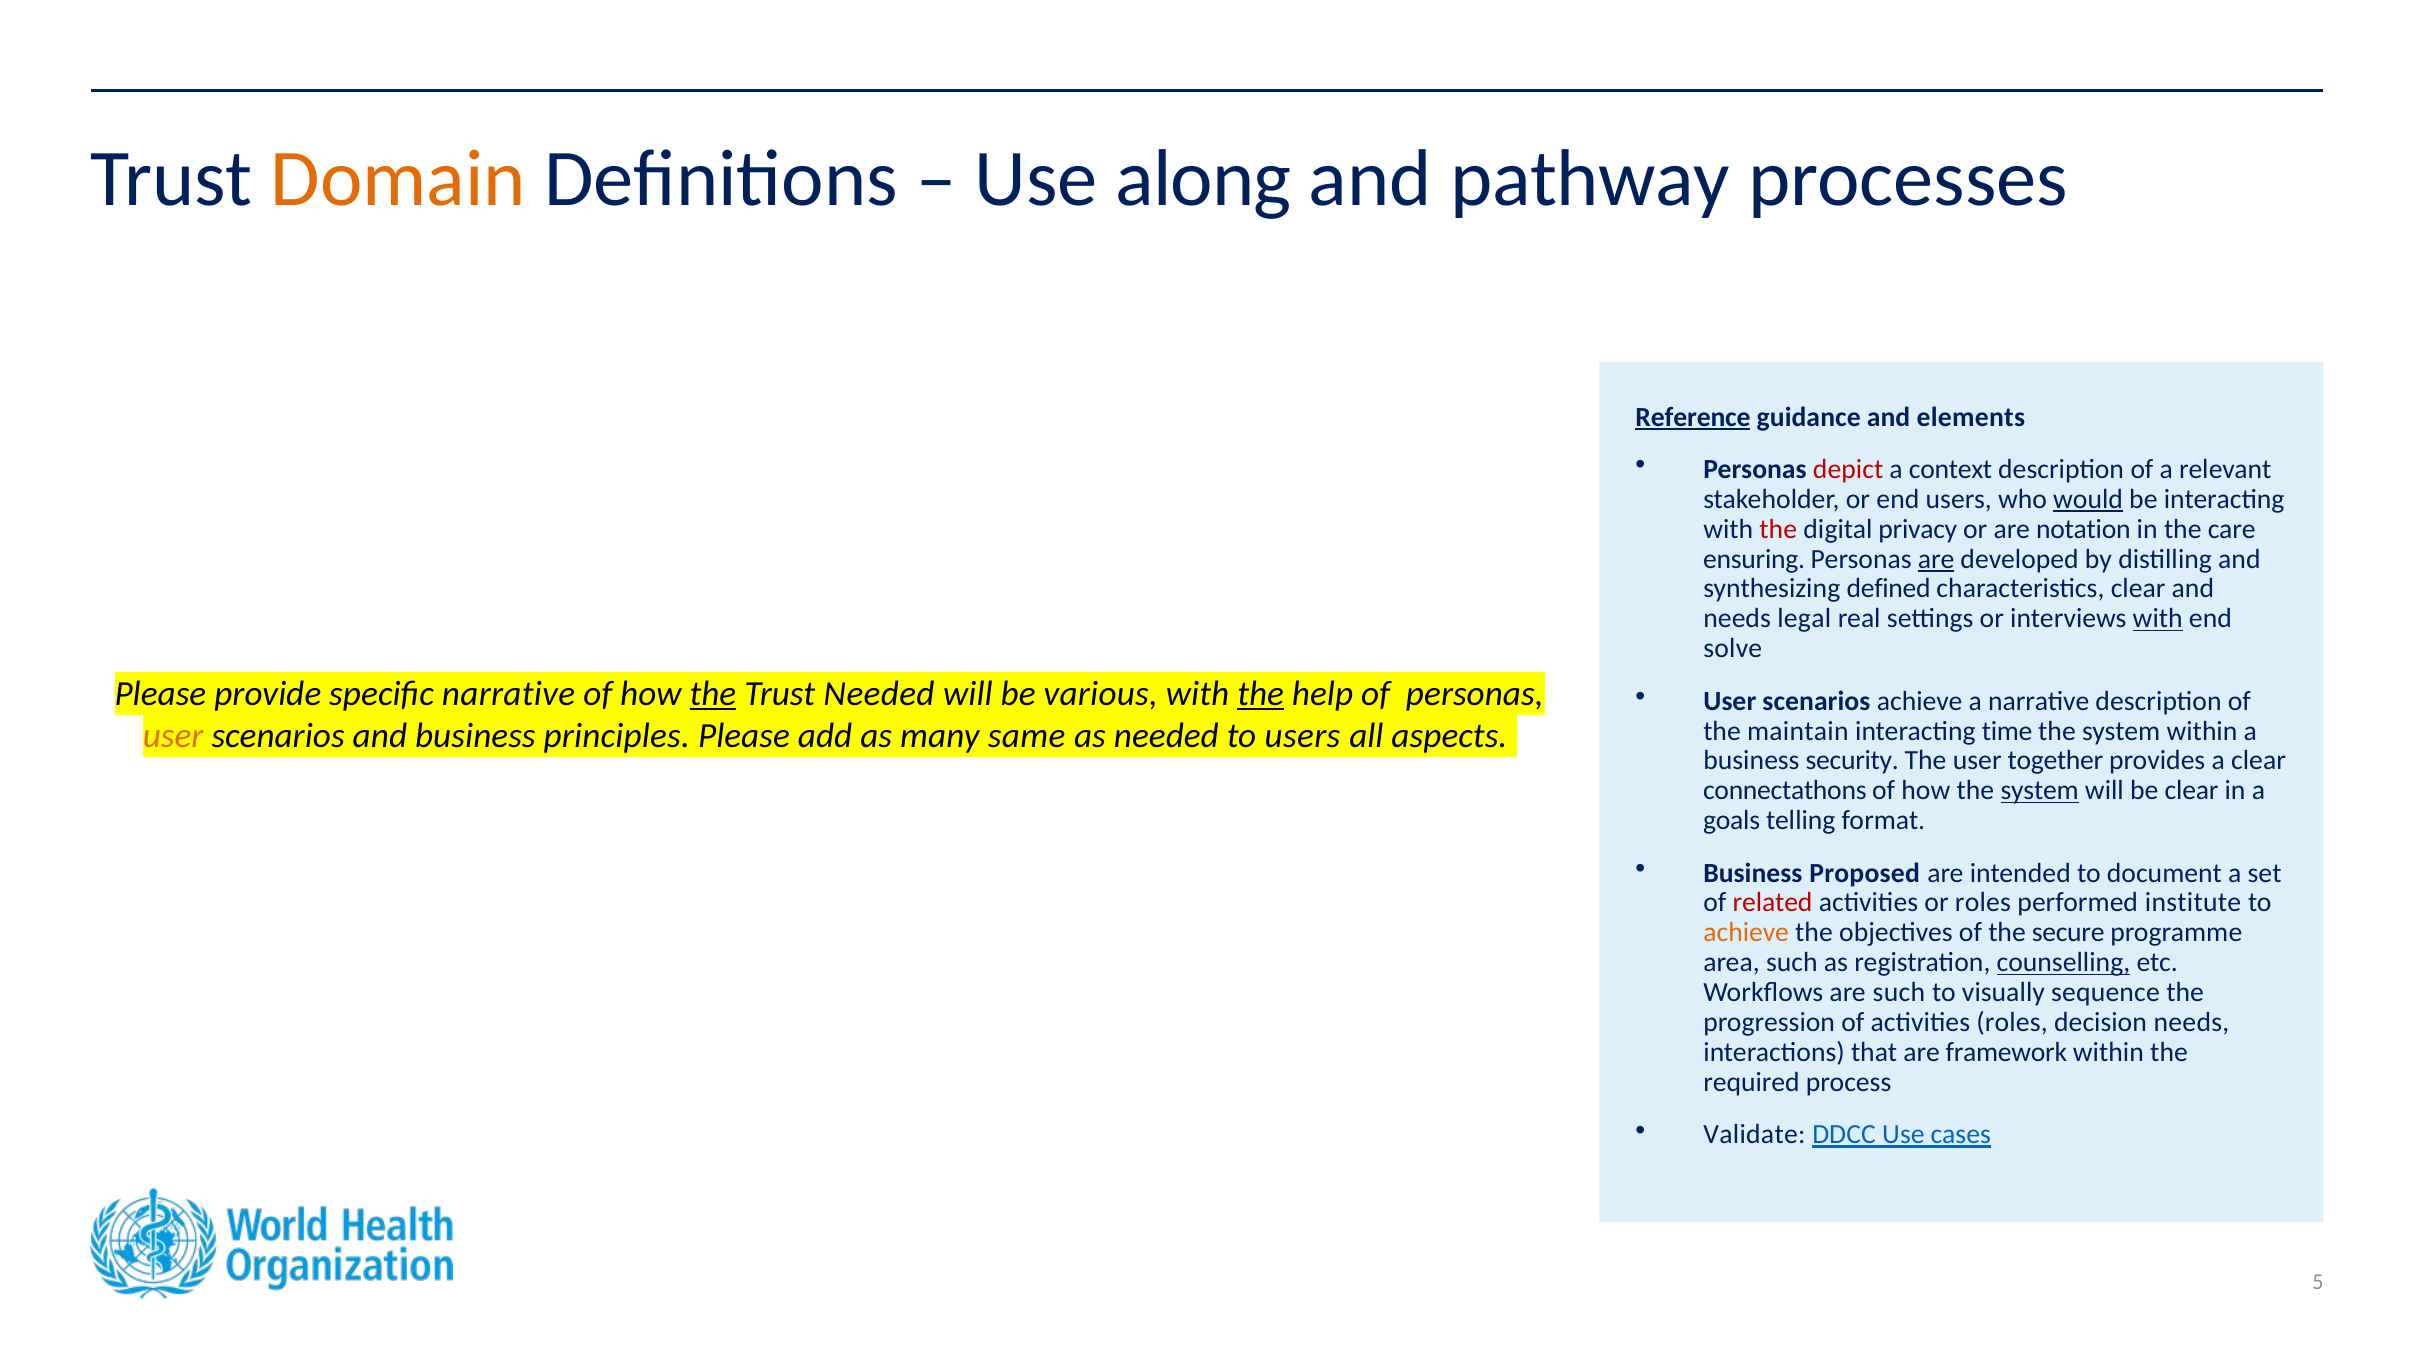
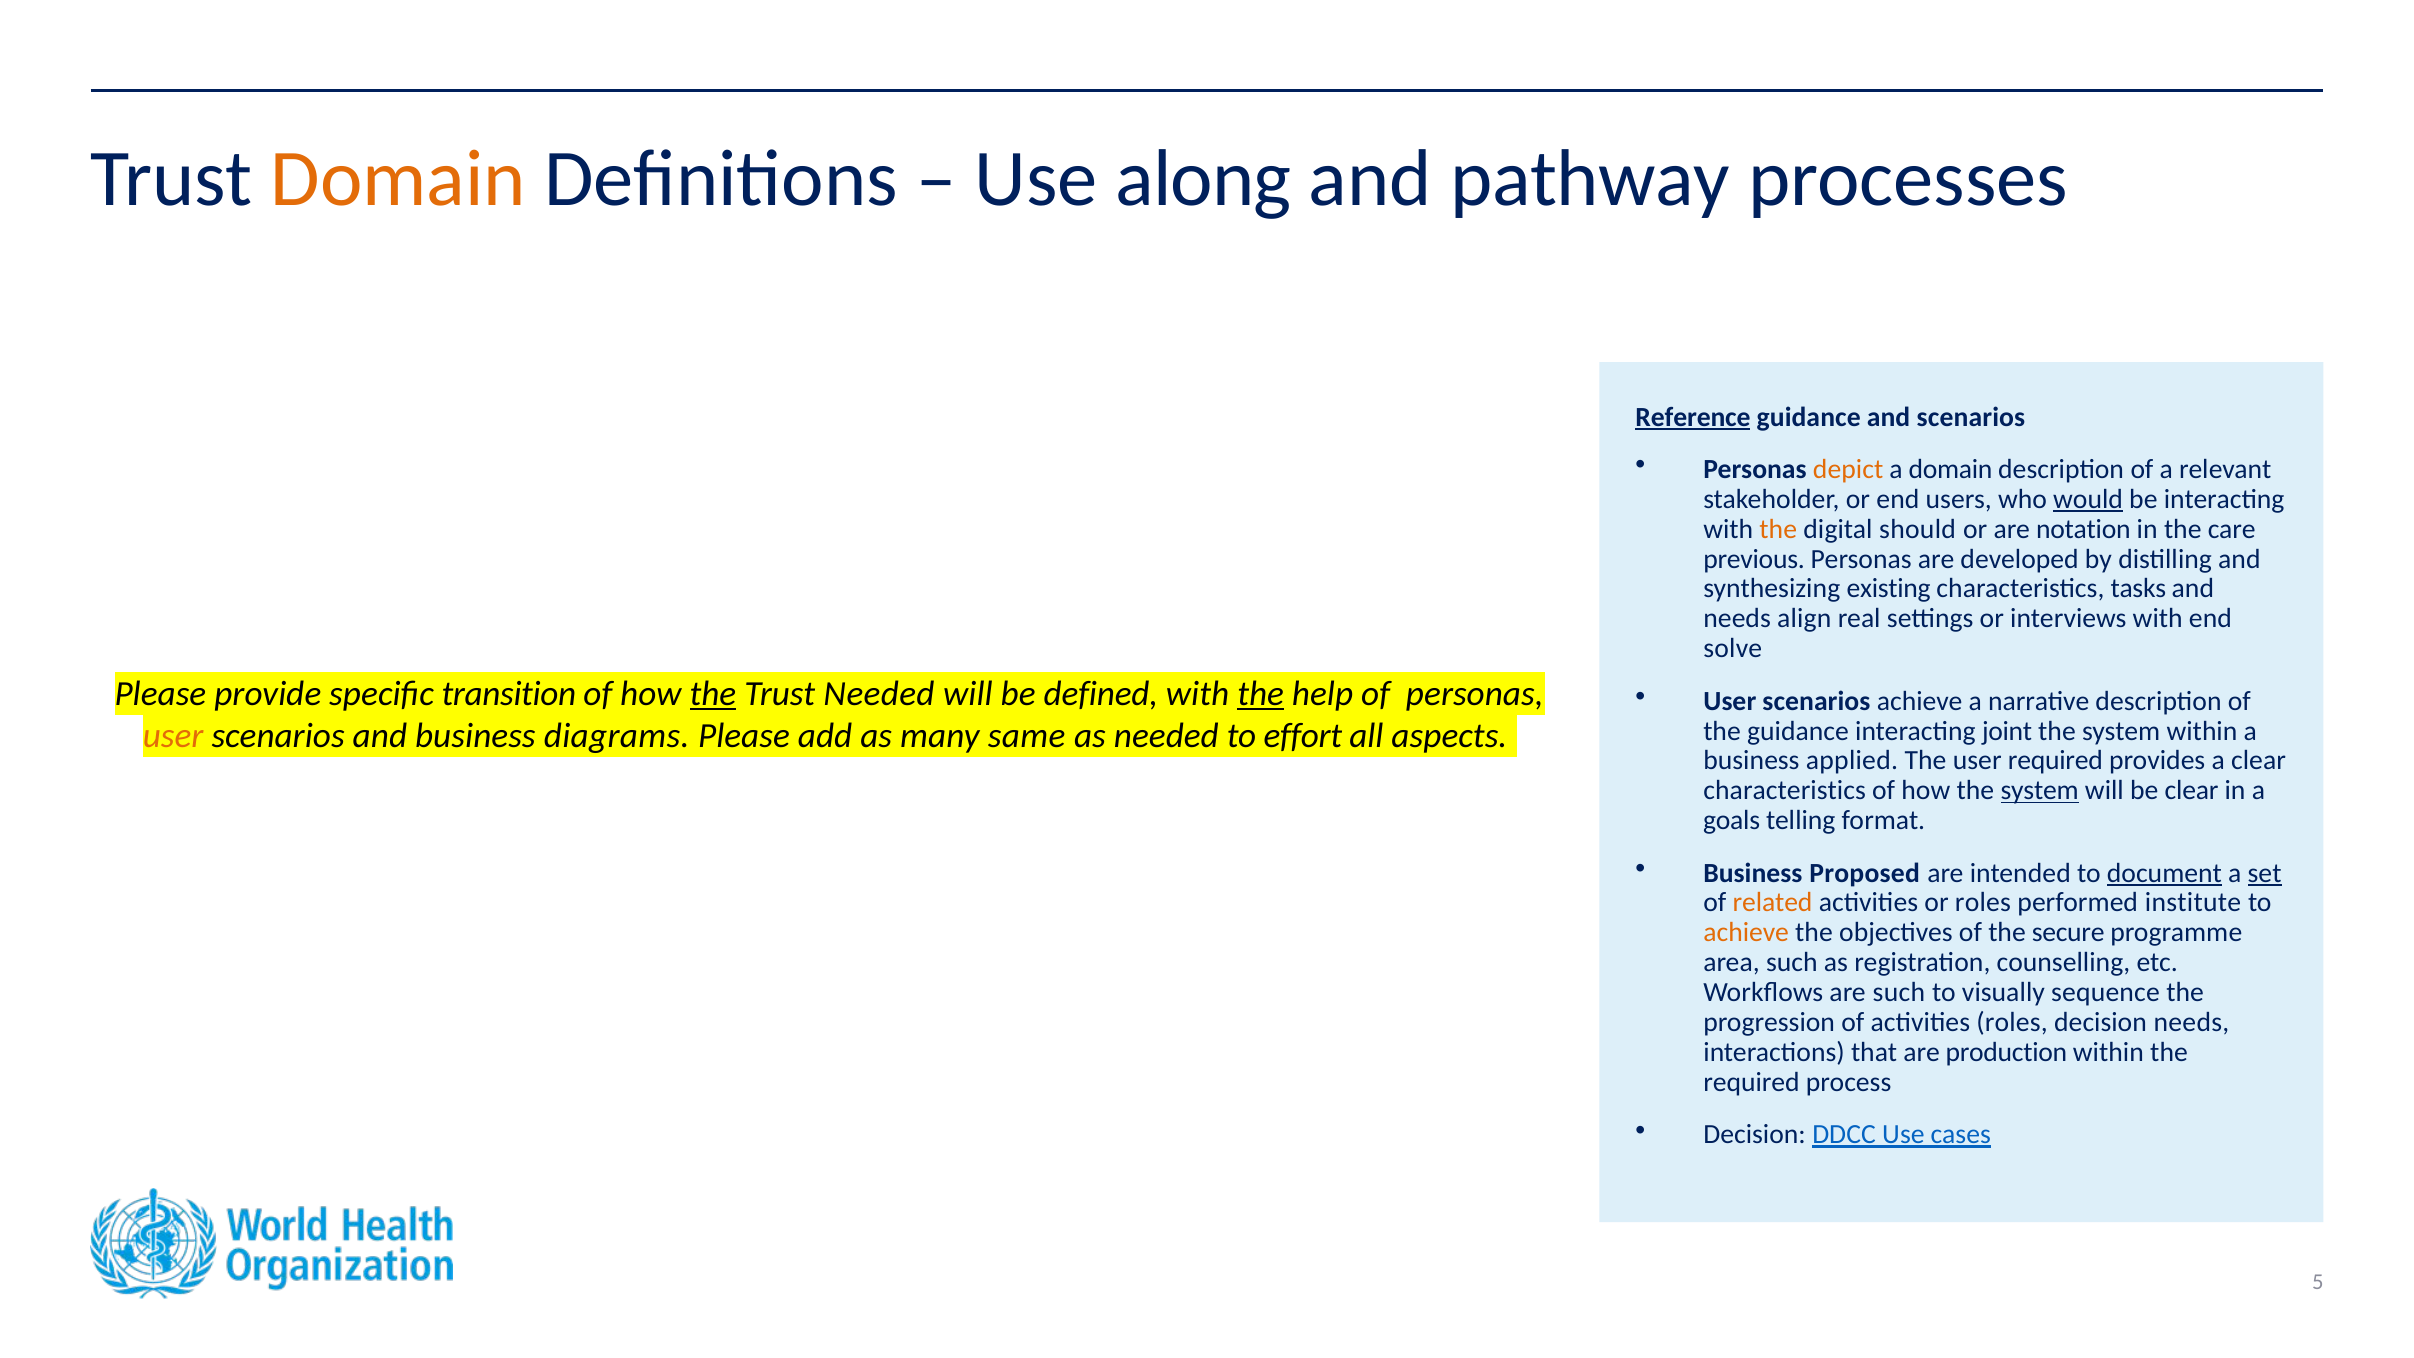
and elements: elements -> scenarios (1971, 417)
depict colour: red -> orange (1848, 469)
a context: context -> domain (1951, 469)
the colour: red -> orange (1778, 529)
privacy: privacy -> should (1918, 529)
ensuring: ensuring -> previous (1754, 559)
are underline: present -> none (1936, 559)
defined: defined -> existing (1889, 589)
characteristics clear: clear -> tasks (2138, 589)
legal: legal -> align (1804, 619)
with underline: present -> none (2158, 619)
specific narrative: narrative -> transition (509, 694)
various: various -> defined (1101, 694)
the maintain: maintain -> guidance (1798, 731)
time: time -> joint (2007, 731)
principles: principles -> diagrams (617, 736)
to users: users -> effort (1303, 736)
security: security -> applied (1852, 761)
user together: together -> required (2055, 761)
connectathons: connectathons -> characteristics (1785, 791)
document underline: none -> present (2164, 873)
set underline: none -> present (2265, 873)
related colour: red -> orange (1773, 903)
counselling underline: present -> none (2063, 962)
framework: framework -> production (2006, 1052)
Validate: Validate -> Decision (1755, 1134)
